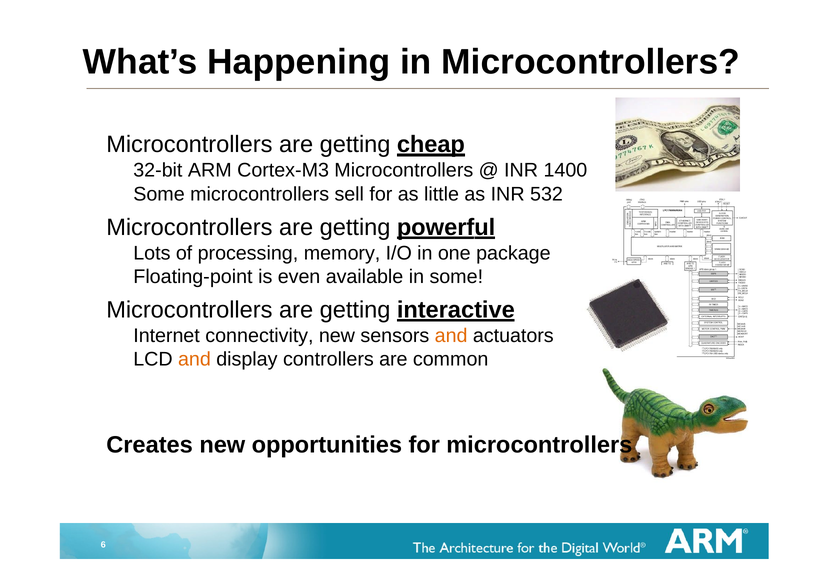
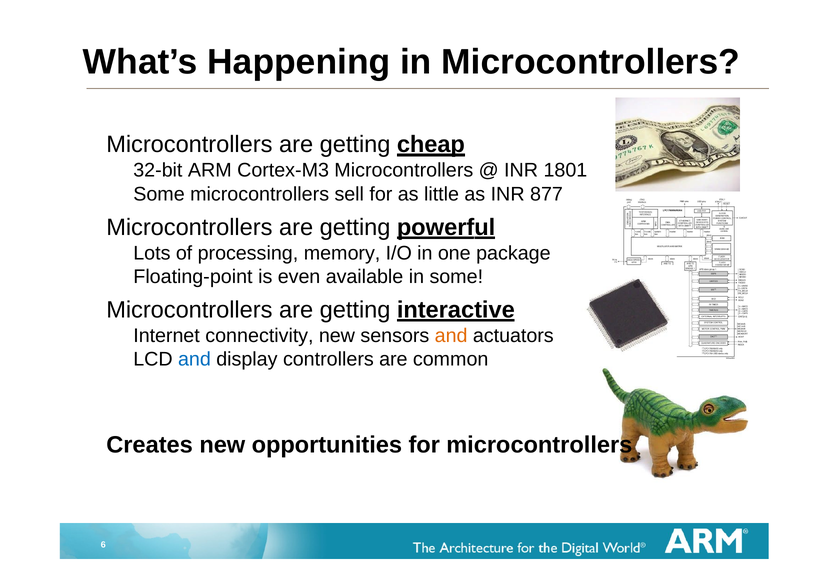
1400: 1400 -> 1801 (565, 170)
532: 532 -> 877 (547, 194)
and colour: orange -> blue (194, 359)
